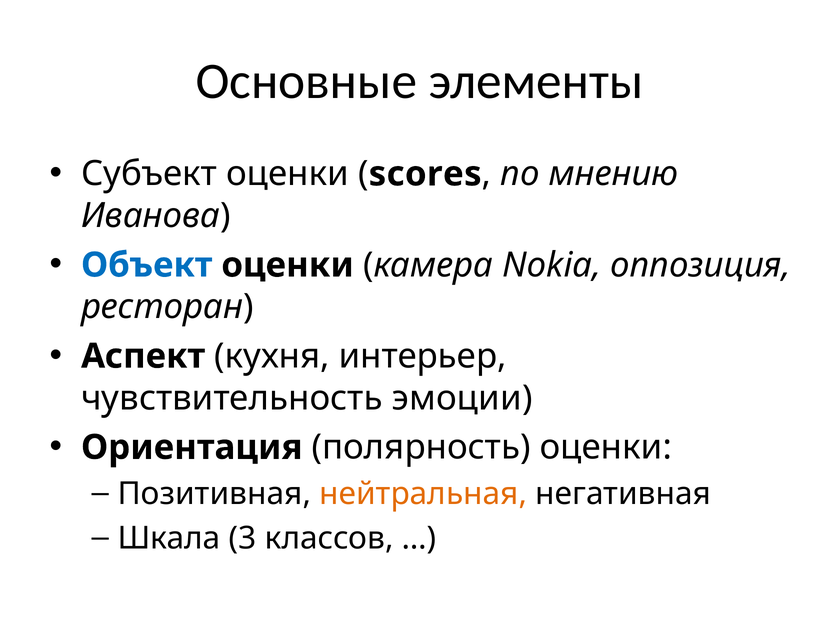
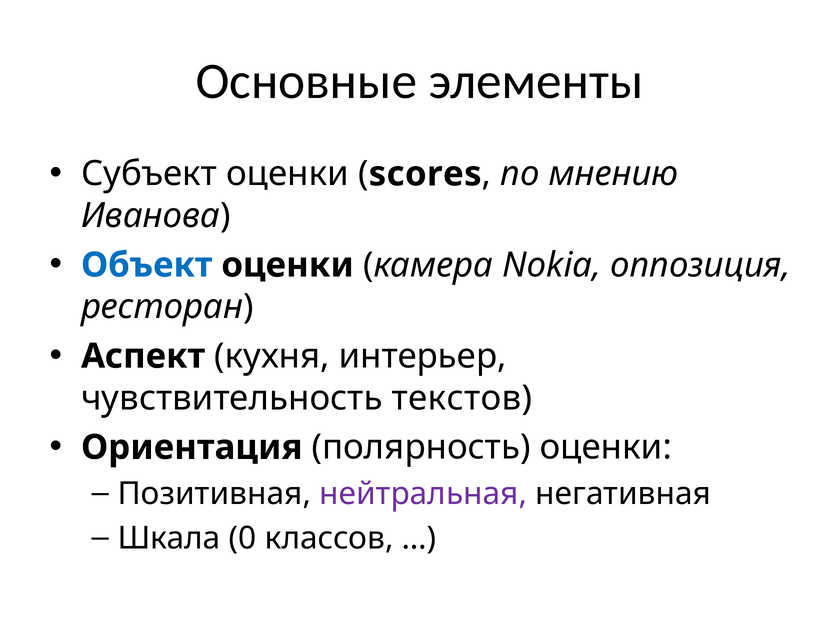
эмоции: эмоции -> текстов (462, 398)
нейтральная colour: orange -> purple (423, 494)
3: 3 -> 0 (243, 538)
